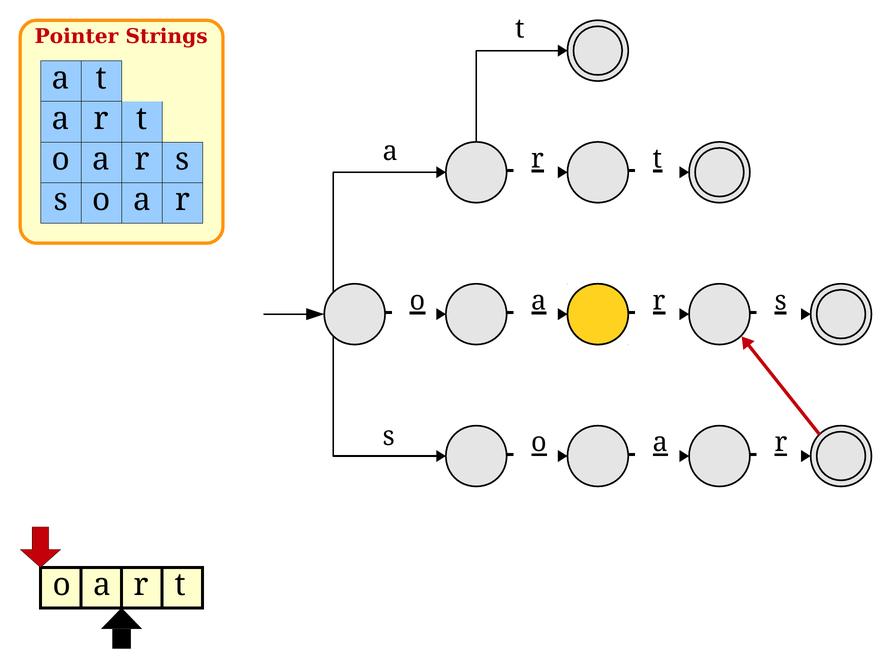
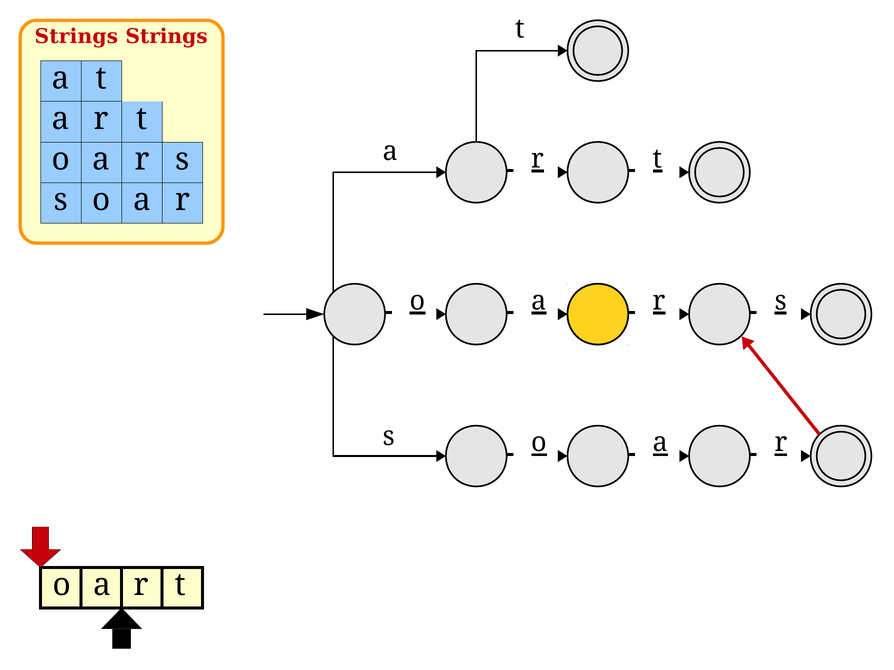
Pointer: Pointer -> Strings (76, 37)
